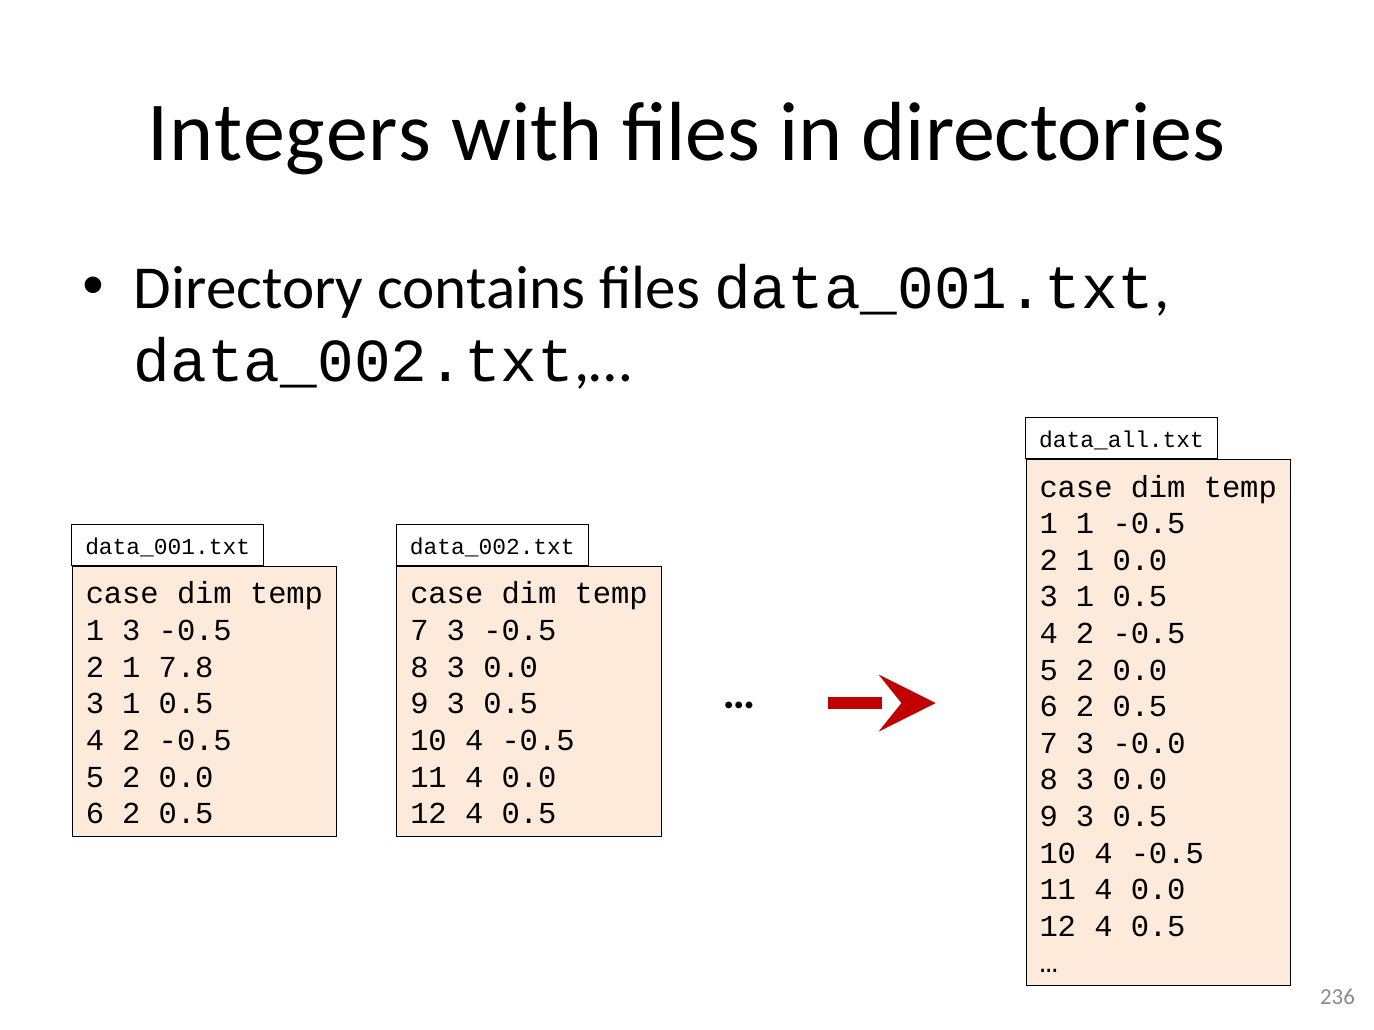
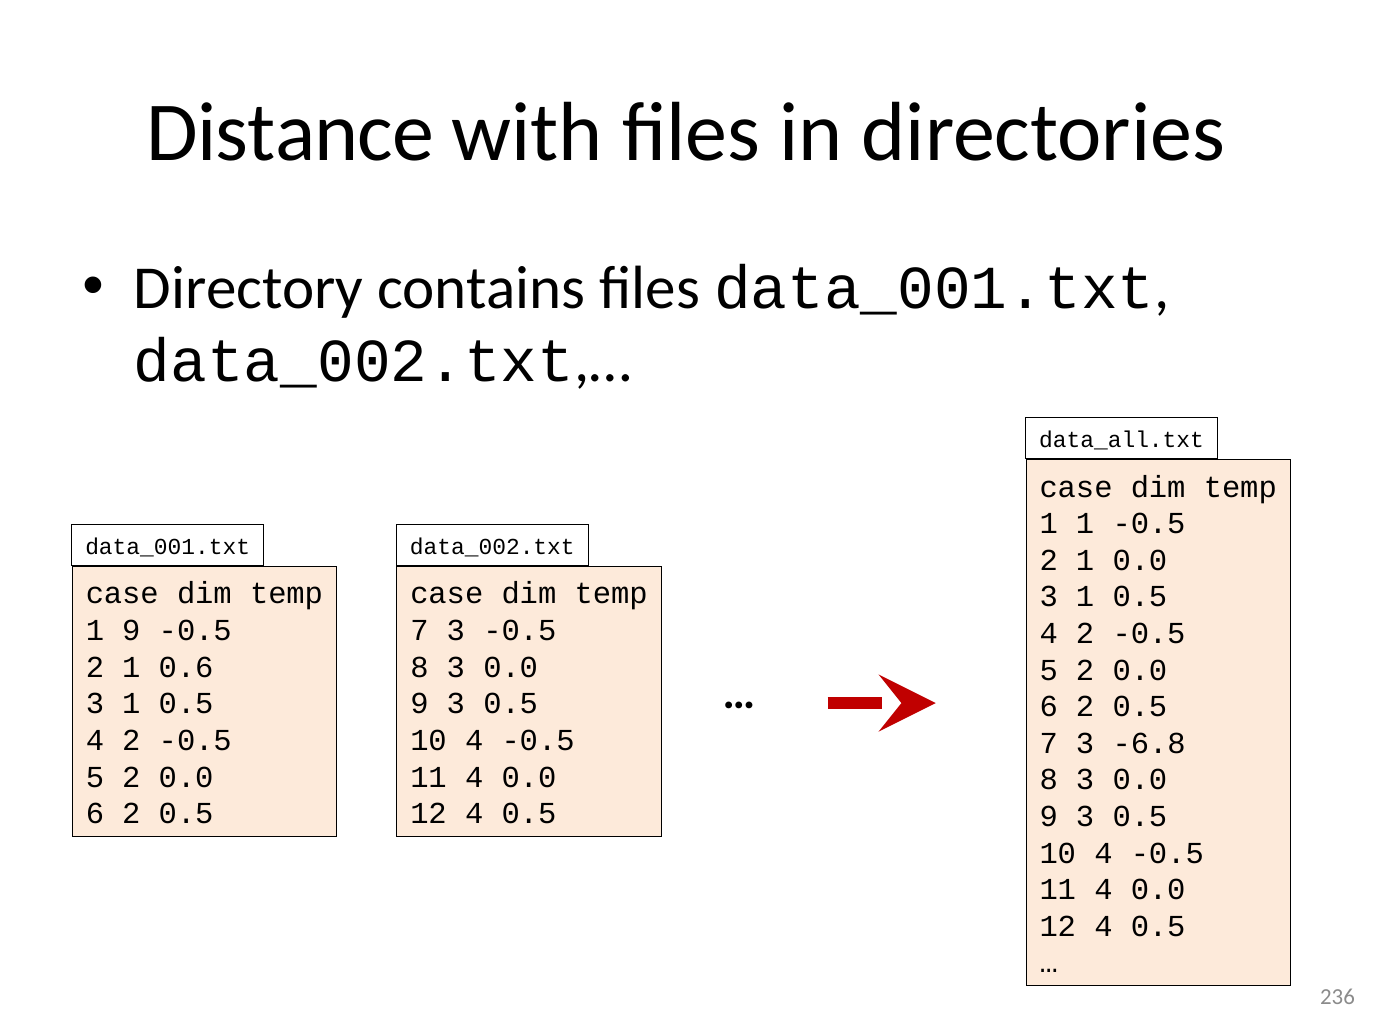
Integers: Integers -> Distance (290, 133)
1 3: 3 -> 9 (131, 631)
7.8: 7.8 -> 0.6 (186, 667)
-0.0: -0.0 -> -6.8 (1149, 744)
